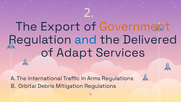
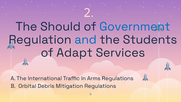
Export: Export -> Should (60, 26)
Government colour: orange -> blue (135, 26)
Delivered: Delivered -> Students (150, 39)
